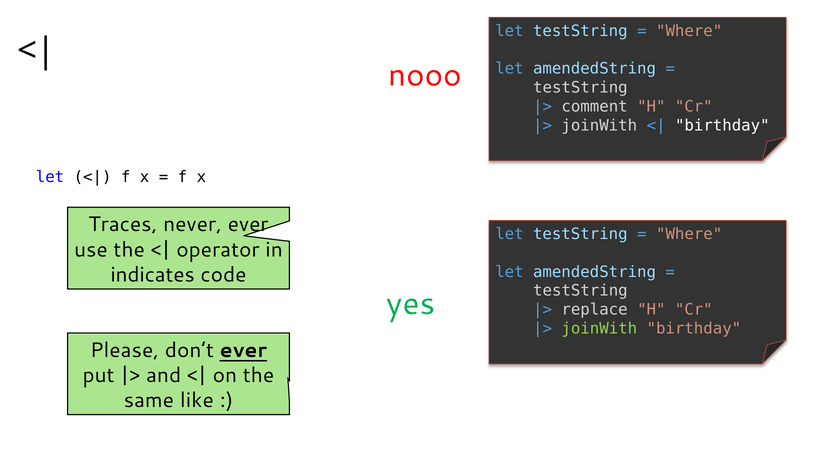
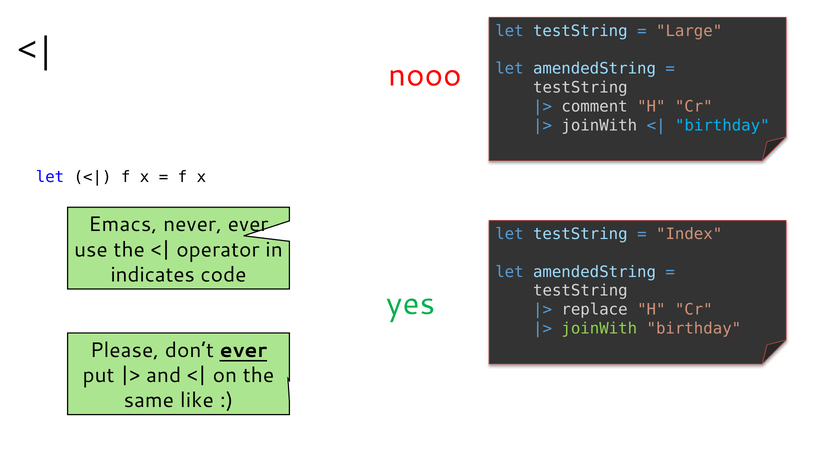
Where: Where -> Large (689, 31)
birthday colour: white -> light blue (722, 125)
Traces: Traces -> Emacs (123, 224)
Where: Where -> Index (689, 234)
